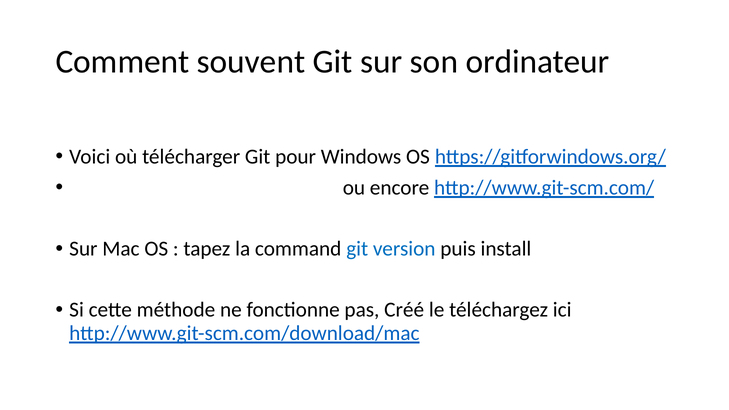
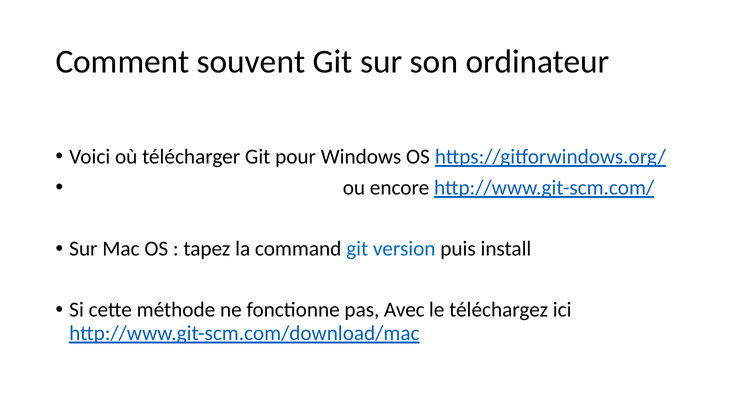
Créé: Créé -> Avec (404, 310)
